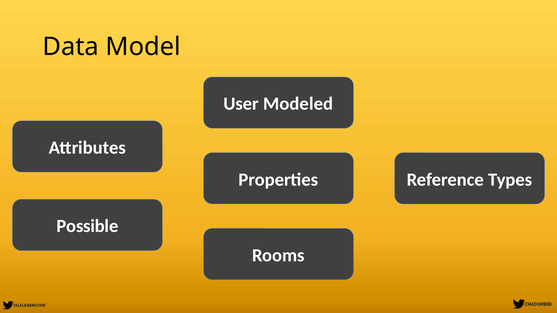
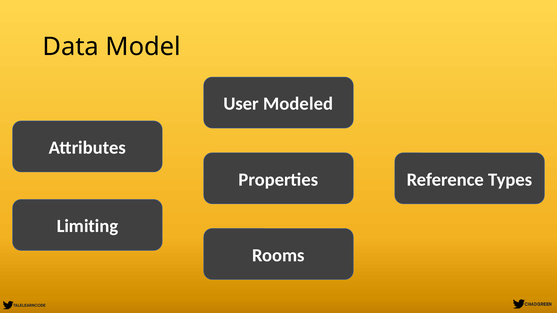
Possible: Possible -> Limiting (87, 226)
